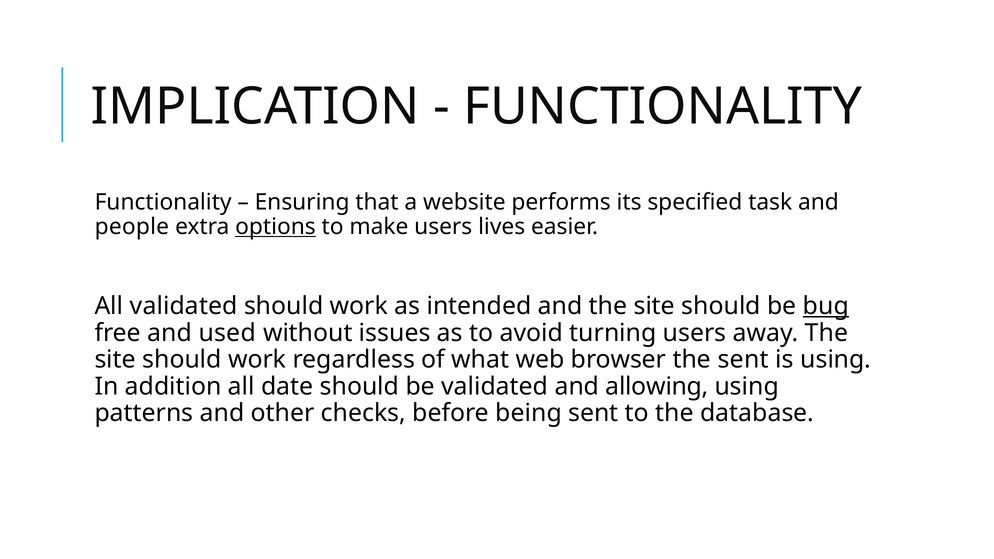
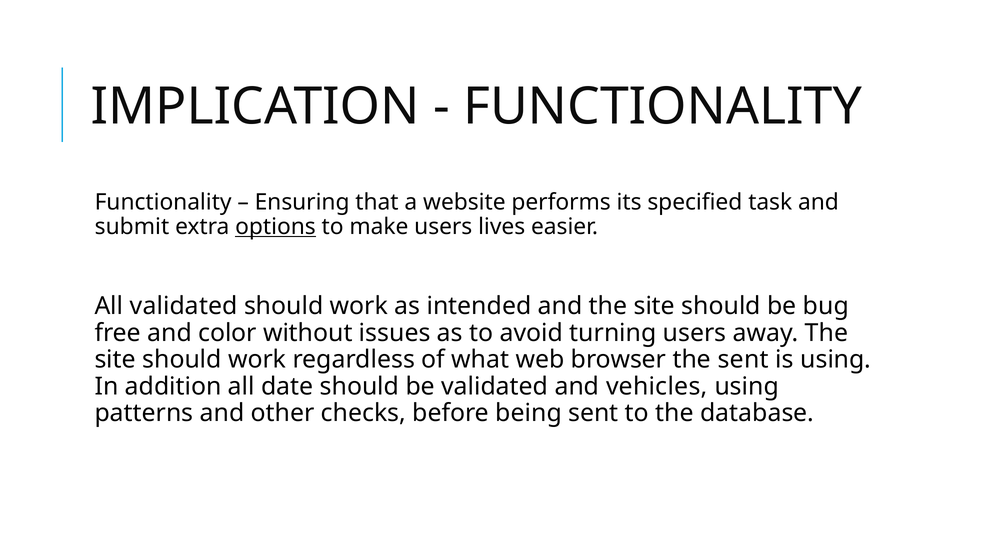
people: people -> submit (132, 227)
bug underline: present -> none (826, 306)
used: used -> color (228, 333)
allowing: allowing -> vehicles (657, 387)
